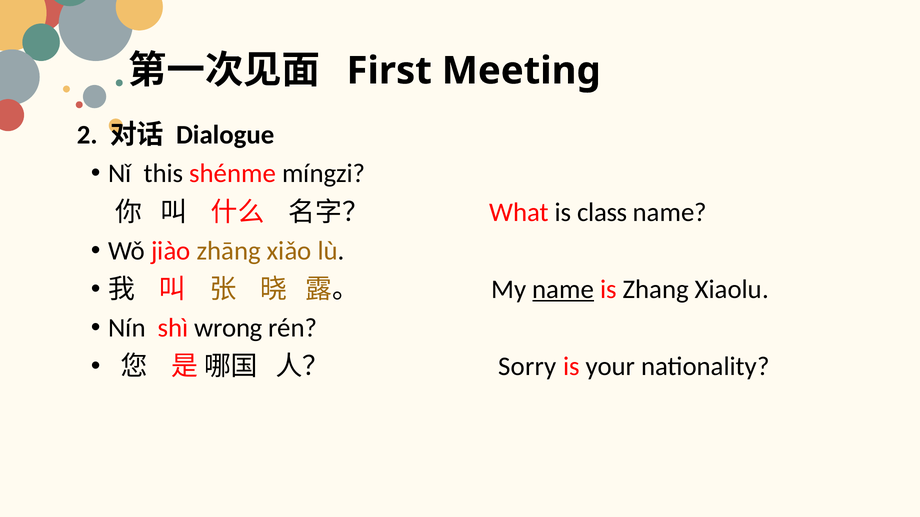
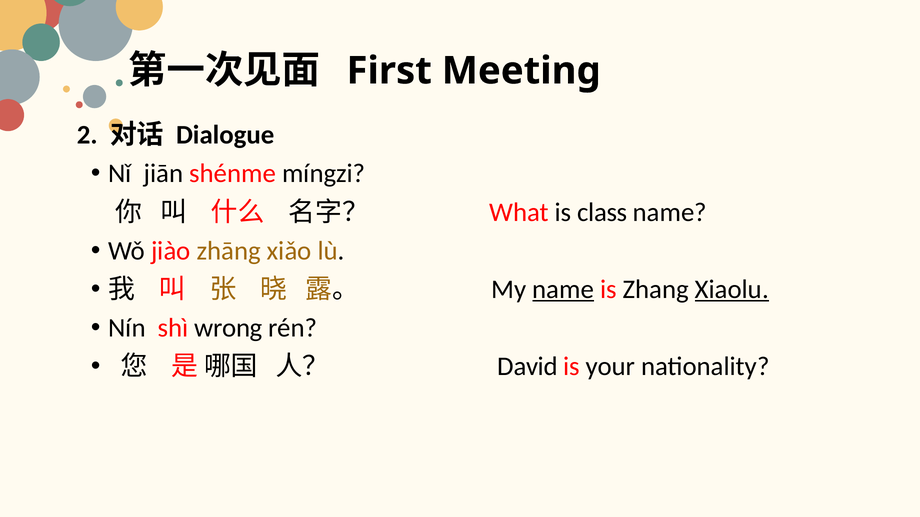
this: this -> jiān (163, 174)
Xiaolu underline: none -> present (732, 290)
Sorry: Sorry -> David (528, 367)
